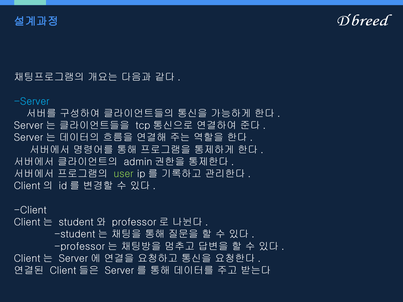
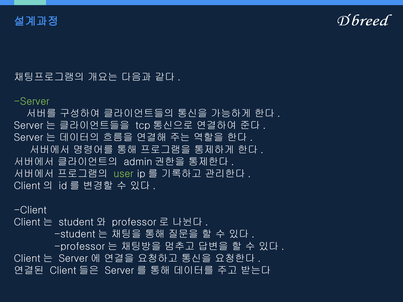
Server colour: light blue -> light green (32, 102)
